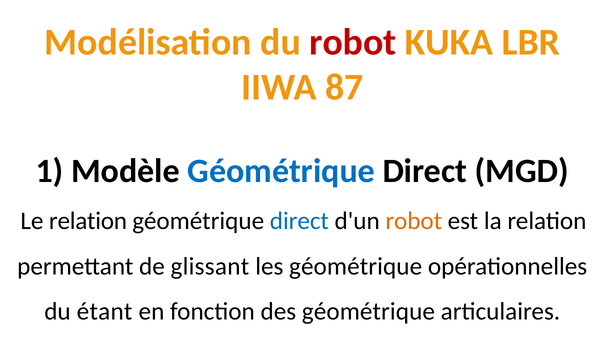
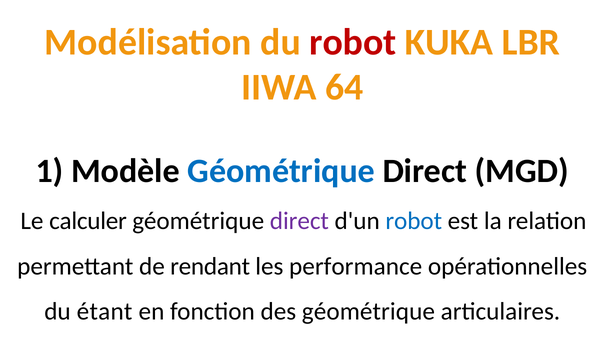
87: 87 -> 64 (344, 88)
Le relation: relation -> calculer (88, 221)
direct colour: blue -> purple (299, 221)
robot colour: orange -> blue (414, 221)
glissant: glissant -> rendant (210, 267)
les géométrique: géométrique -> performance (356, 267)
